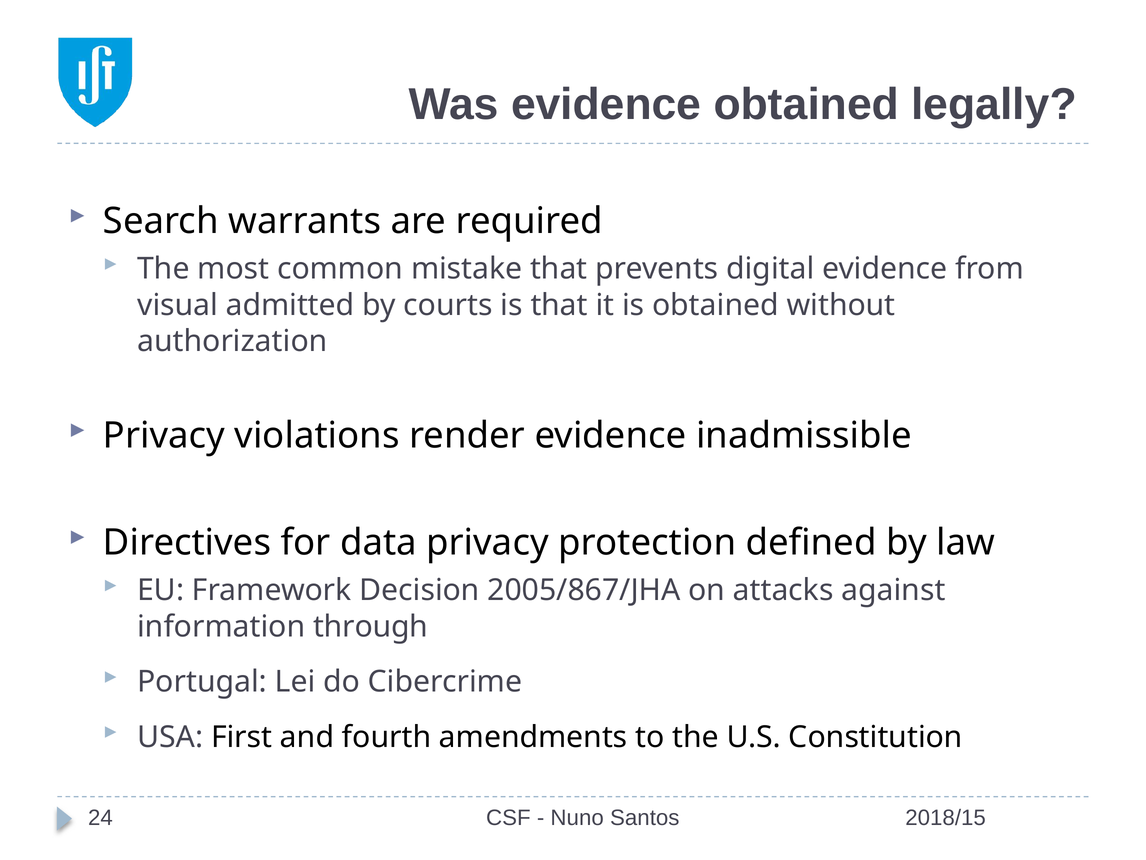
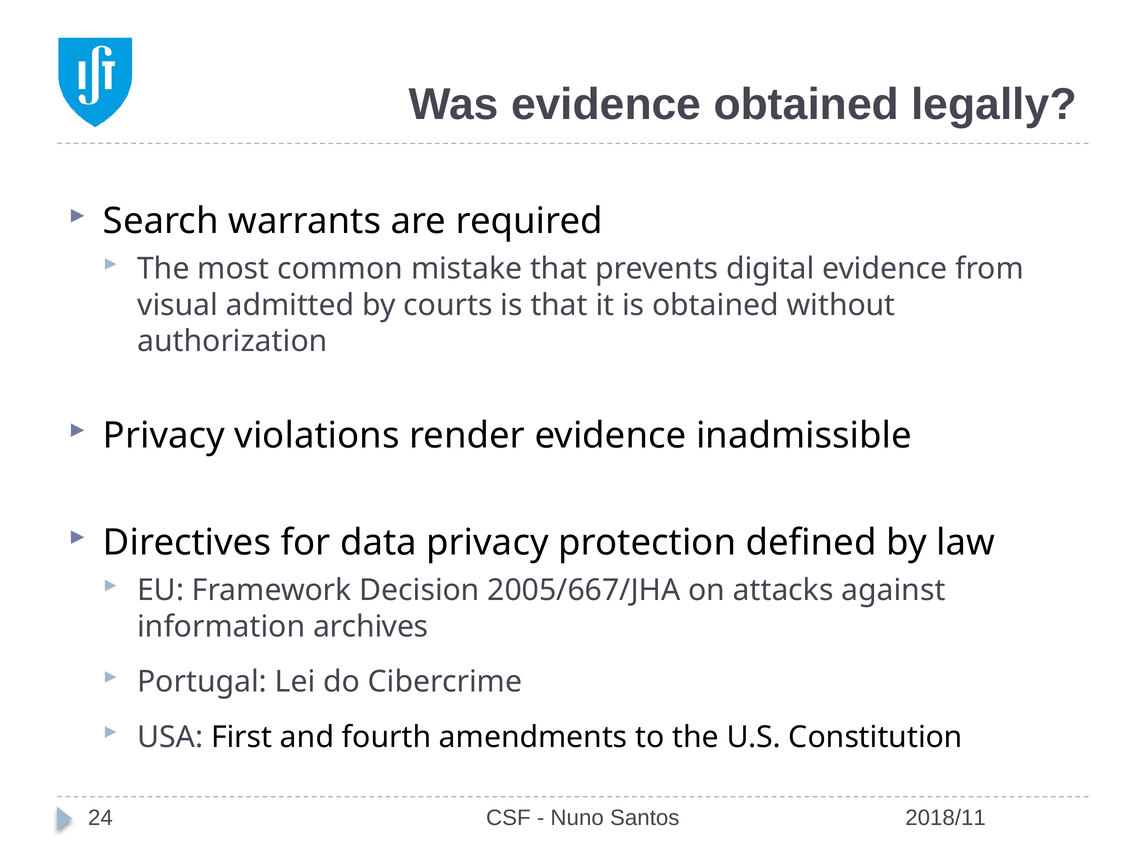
2005/867/JHA: 2005/867/JHA -> 2005/667/JHA (584, 590)
through: through -> archives (371, 626)
2018/15: 2018/15 -> 2018/11 (946, 817)
